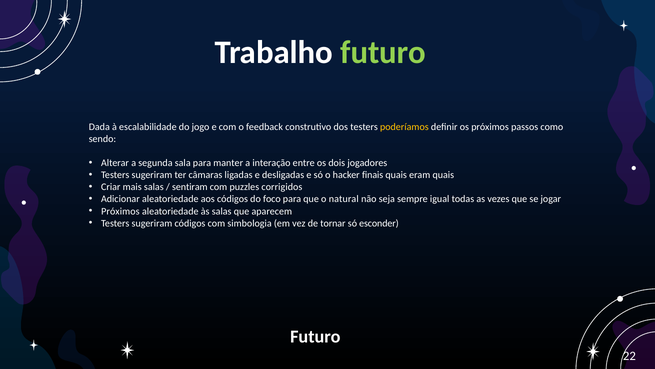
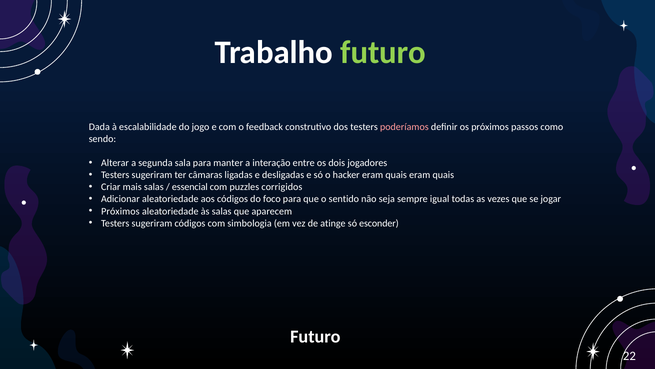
poderíamos colour: yellow -> pink (404, 127)
hacker finais: finais -> eram (373, 175)
sentiram: sentiram -> essencial (190, 187)
natural: natural -> sentido (344, 199)
tornar: tornar -> atinge (333, 223)
